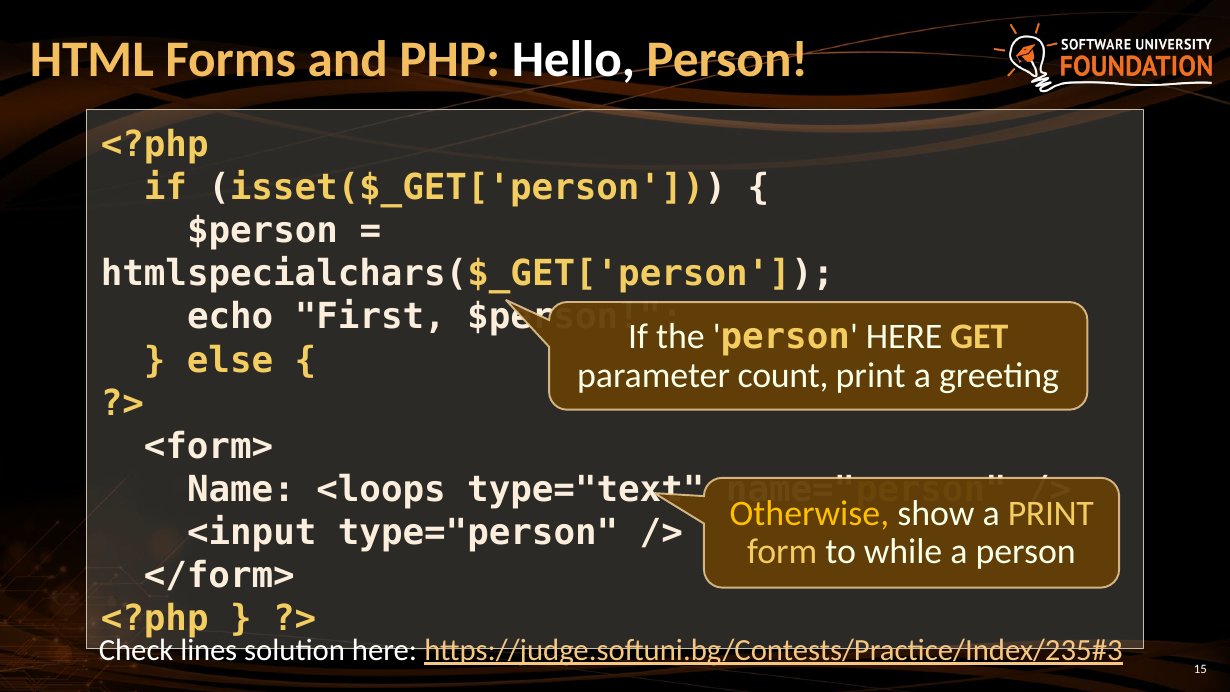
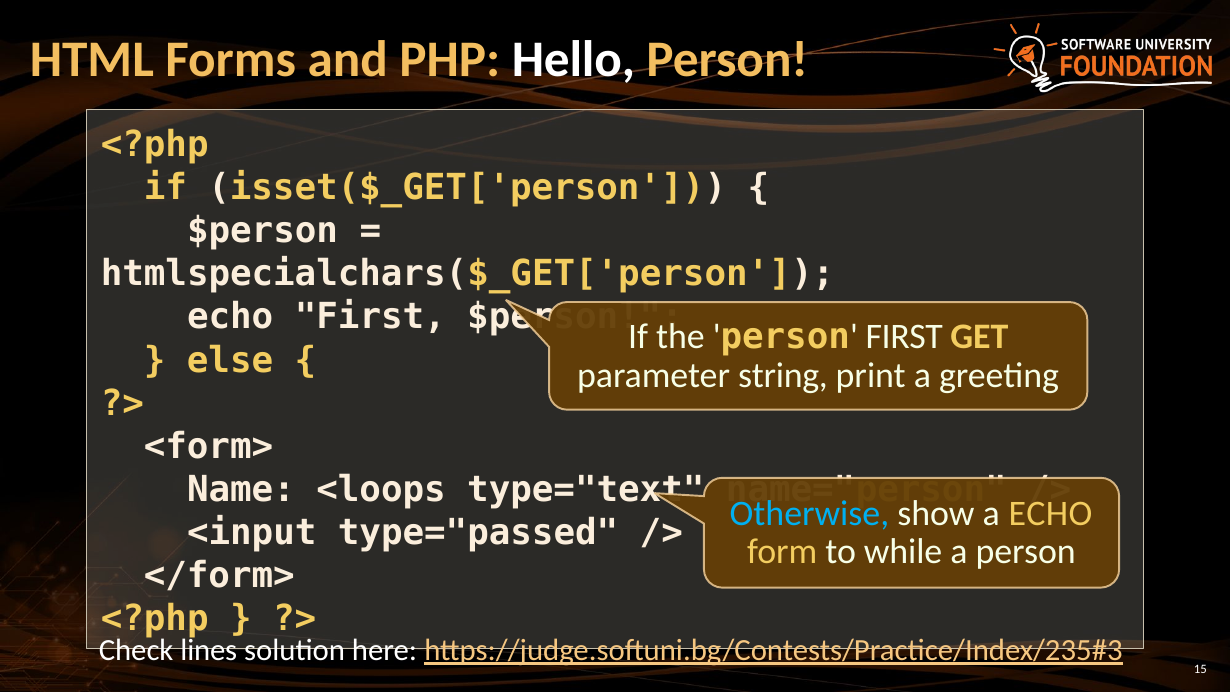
person HERE: HERE -> FIRST (904, 337)
count: count -> string (783, 375)
Otherwise colour: yellow -> light blue (809, 514)
a PRINT: PRINT -> ECHO (1051, 514)
type="person: type="person -> type="passed (478, 533)
